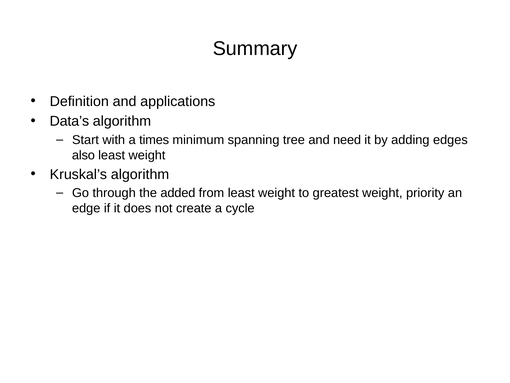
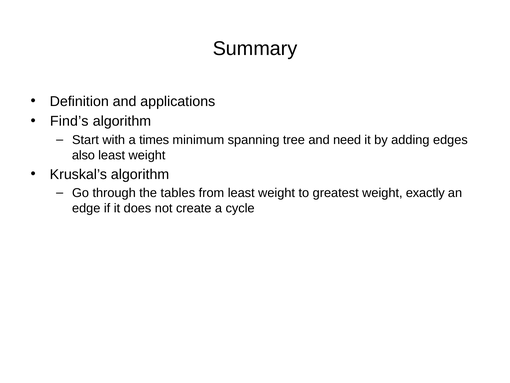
Data’s: Data’s -> Find’s (69, 121)
added: added -> tables (178, 193)
priority: priority -> exactly (425, 193)
